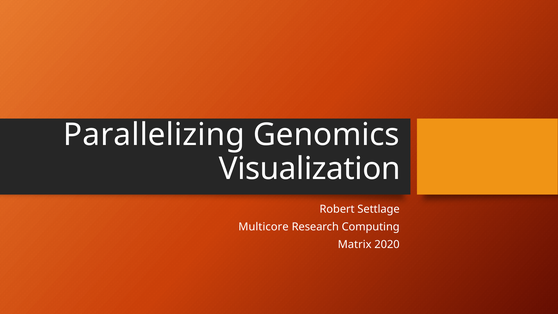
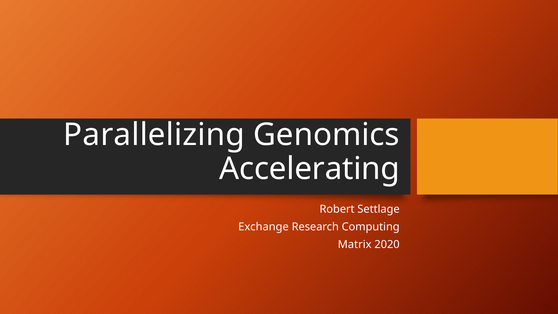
Visualization: Visualization -> Accelerating (310, 169)
Multicore: Multicore -> Exchange (264, 227)
